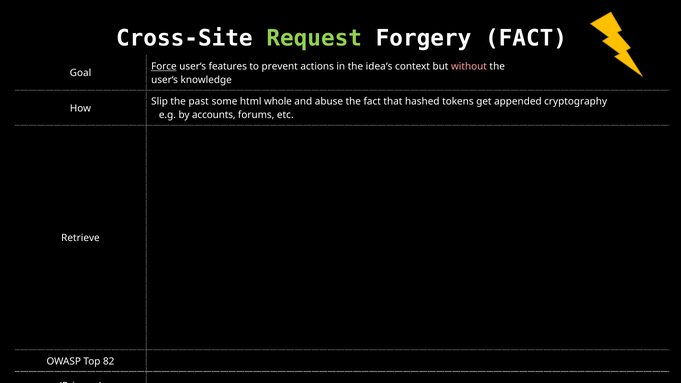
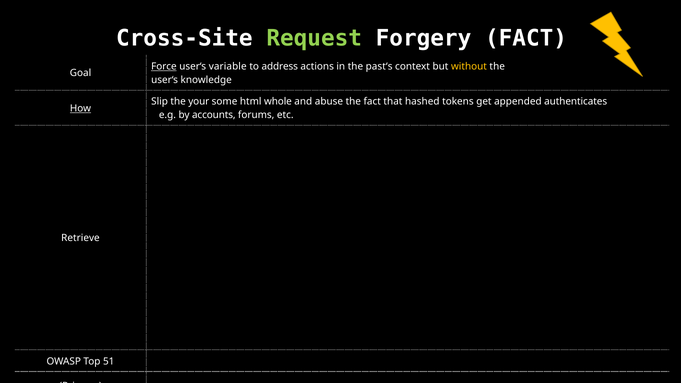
features: features -> variable (228, 66)
prevent: prevent -> address (280, 66)
idea‘s: idea‘s -> past‘s (379, 66)
without colour: pink -> yellow (469, 66)
past: past -> your (199, 102)
cryptography: cryptography -> authenticates (576, 102)
How underline: none -> present (81, 108)
82: 82 -> 51 (109, 361)
